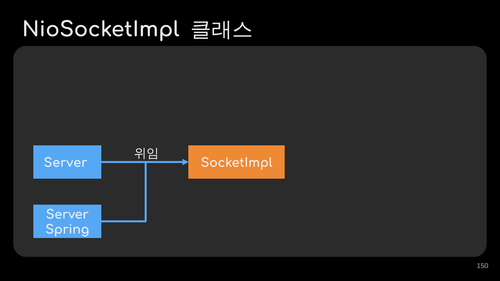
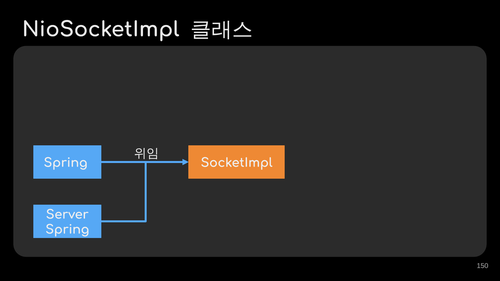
Server: Server -> Spring (66, 163)
